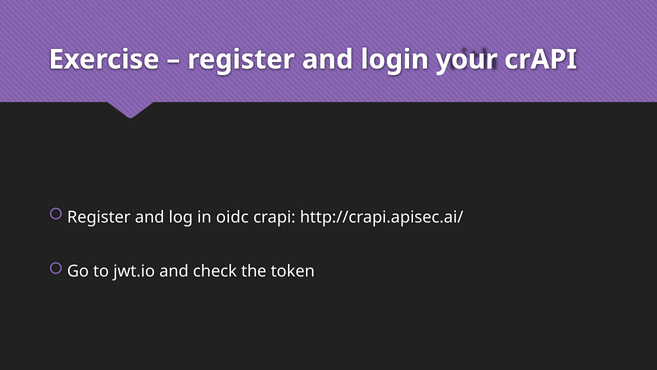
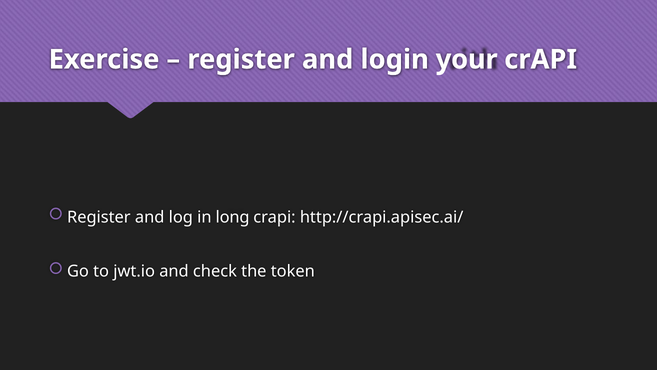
oidc: oidc -> long (233, 217)
